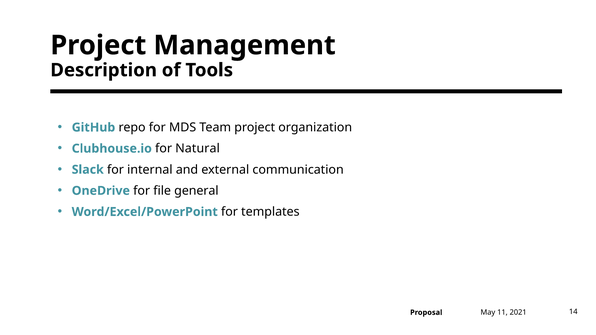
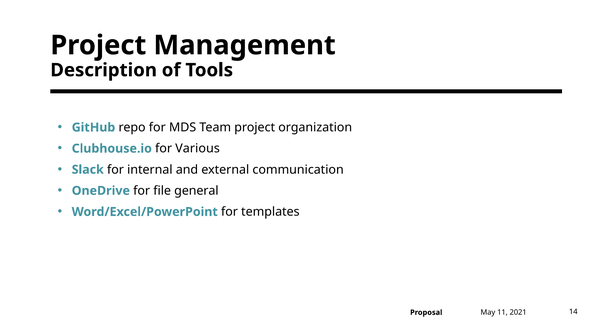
Natural: Natural -> Various (198, 149)
